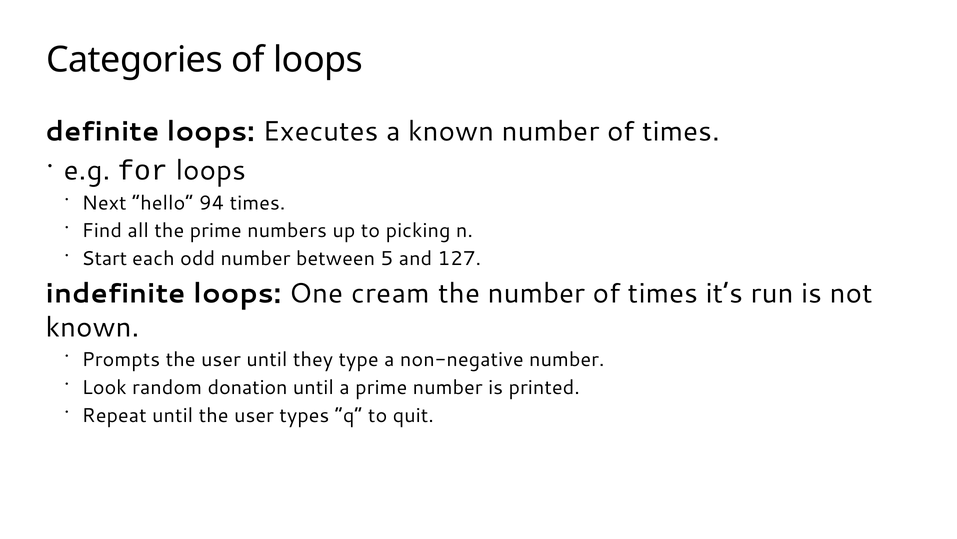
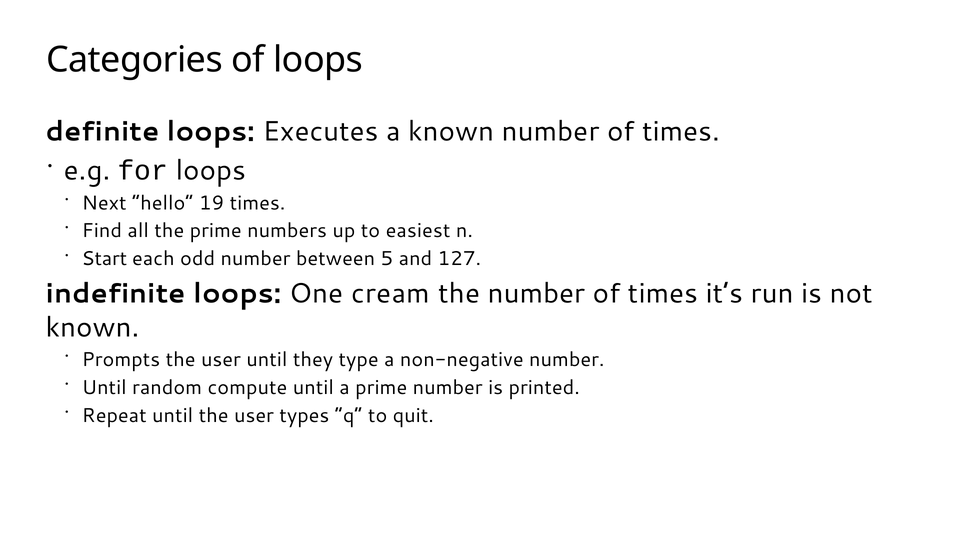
94: 94 -> 19 (212, 203)
picking: picking -> easiest (418, 231)
Look: Look -> Until (104, 387)
donation: donation -> compute (247, 387)
